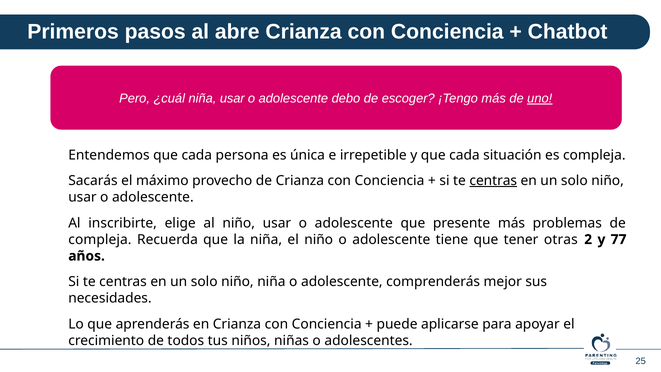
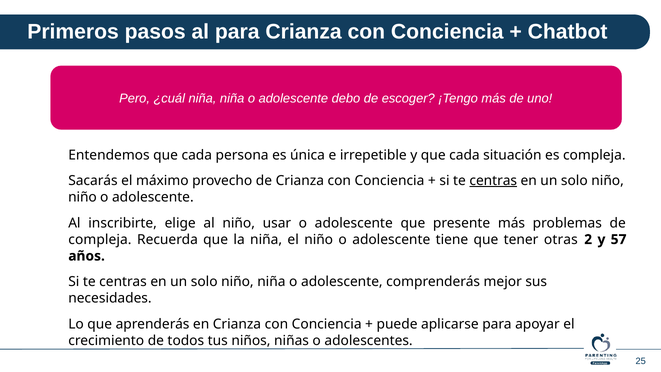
al abre: abre -> para (237, 32)
niña usar: usar -> niña (232, 98)
uno underline: present -> none (540, 98)
usar: usar -> niño (82, 197)
77: 77 -> 57 (619, 239)
